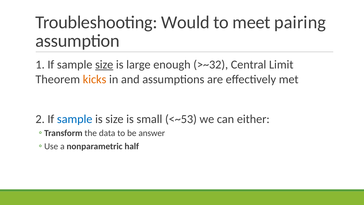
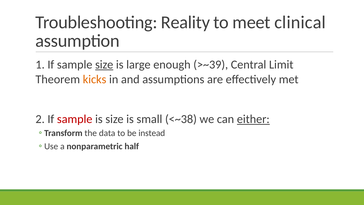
Would: Would -> Reality (185, 22)
pairing: pairing -> clinical (300, 22)
>~32: >~32 -> >~39 (211, 65)
sample colour: blue -> red (75, 119)
<~53: <~53 -> <~38 (181, 119)
either underline: none -> present (253, 119)
answer: answer -> instead (152, 133)
